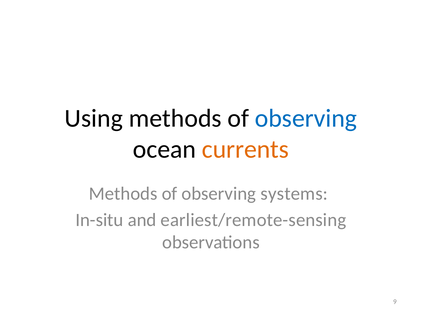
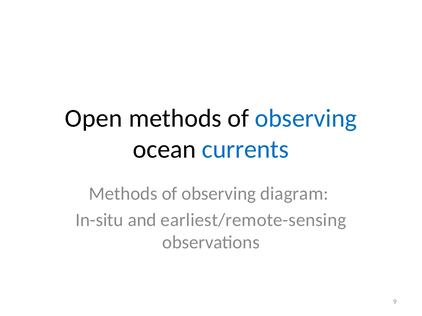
Using: Using -> Open (94, 119)
currents colour: orange -> blue (245, 150)
systems: systems -> diagram (294, 194)
